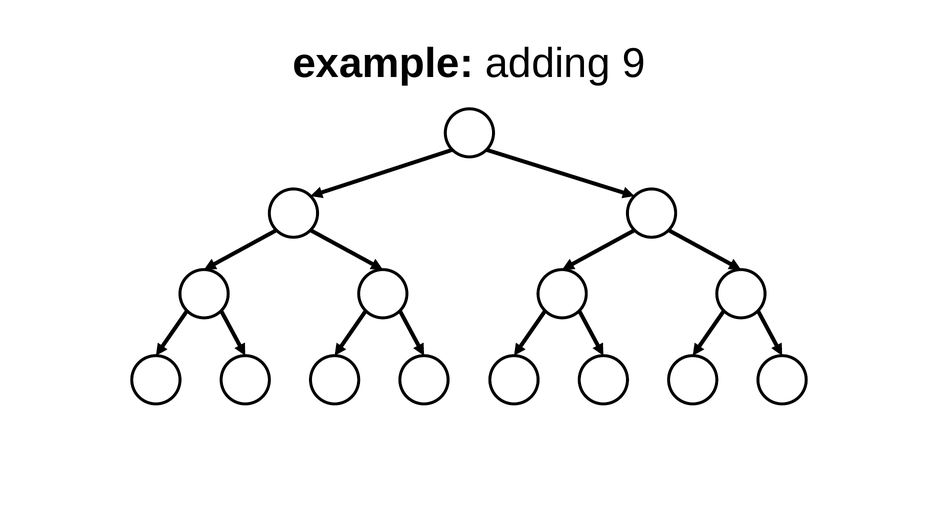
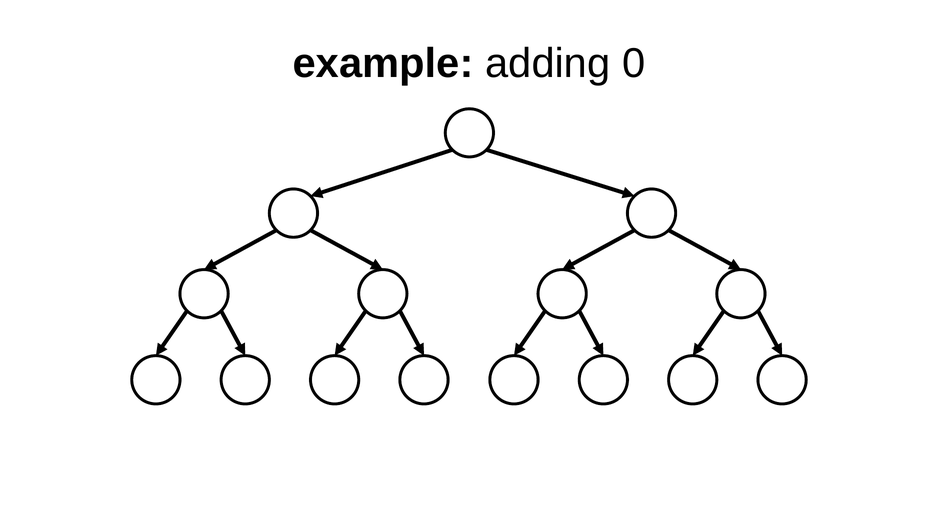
adding 9: 9 -> 0 (634, 63)
